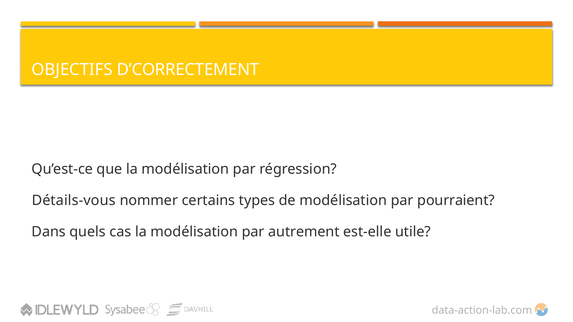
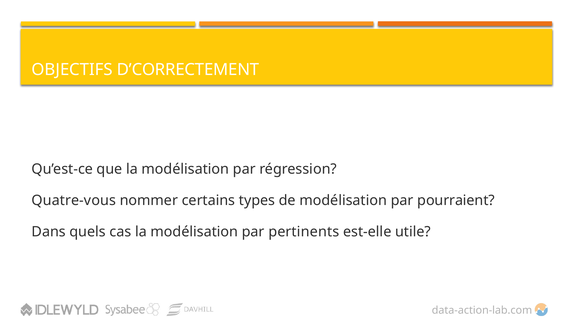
Détails-vous: Détails-vous -> Quatre-vous (74, 201)
autrement: autrement -> pertinents (304, 232)
